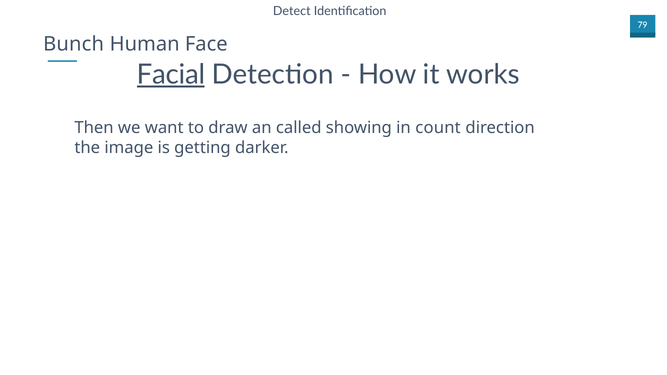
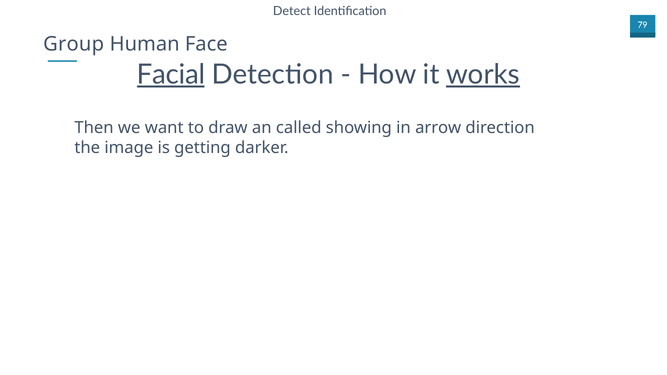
Bunch: Bunch -> Group (74, 44)
works underline: none -> present (483, 75)
count: count -> arrow (438, 128)
